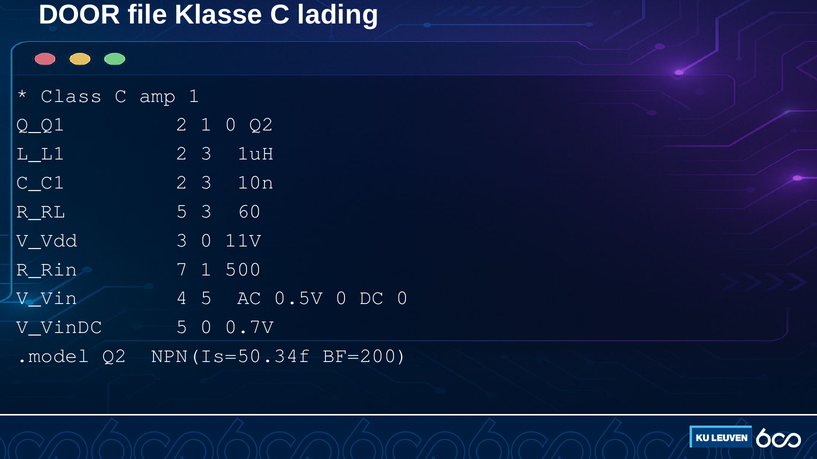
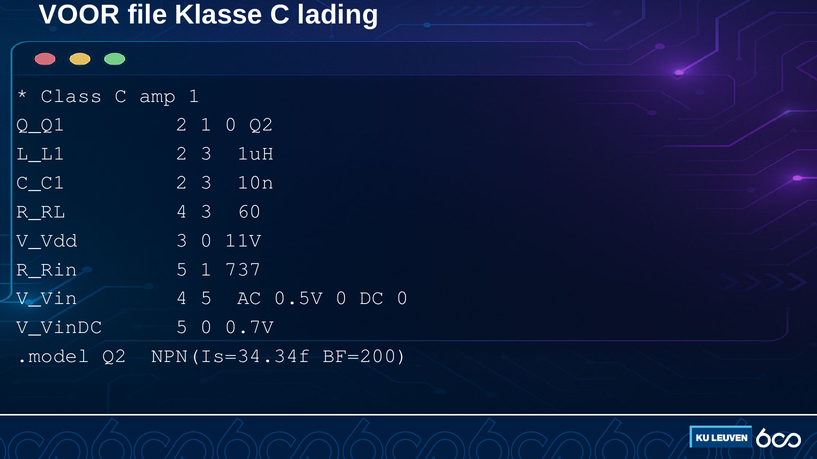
DOOR: DOOR -> VOOR (79, 15)
R_RL 5: 5 -> 4 (182, 211)
R_Rin 7: 7 -> 5 (182, 269)
500: 500 -> 737 (243, 269)
NPN(Is=50.34f: NPN(Is=50.34f -> NPN(Is=34.34f (231, 356)
